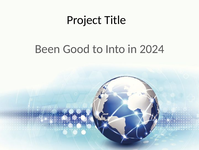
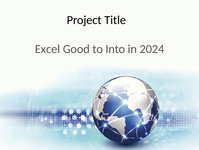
Been: Been -> Excel (48, 49)
